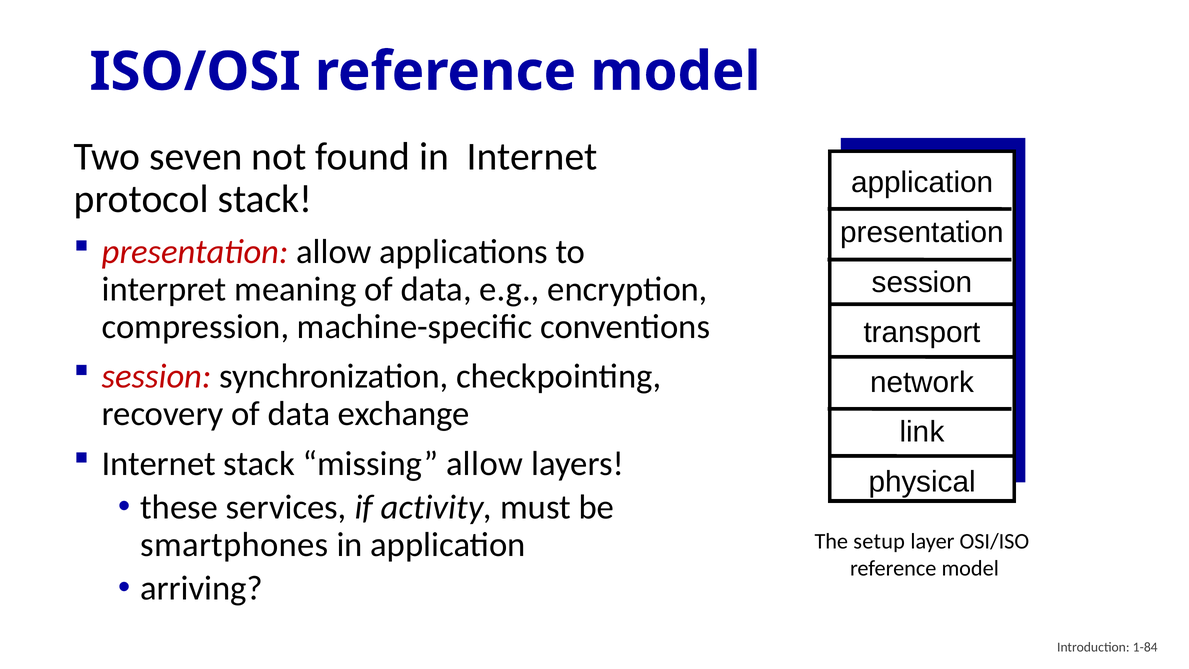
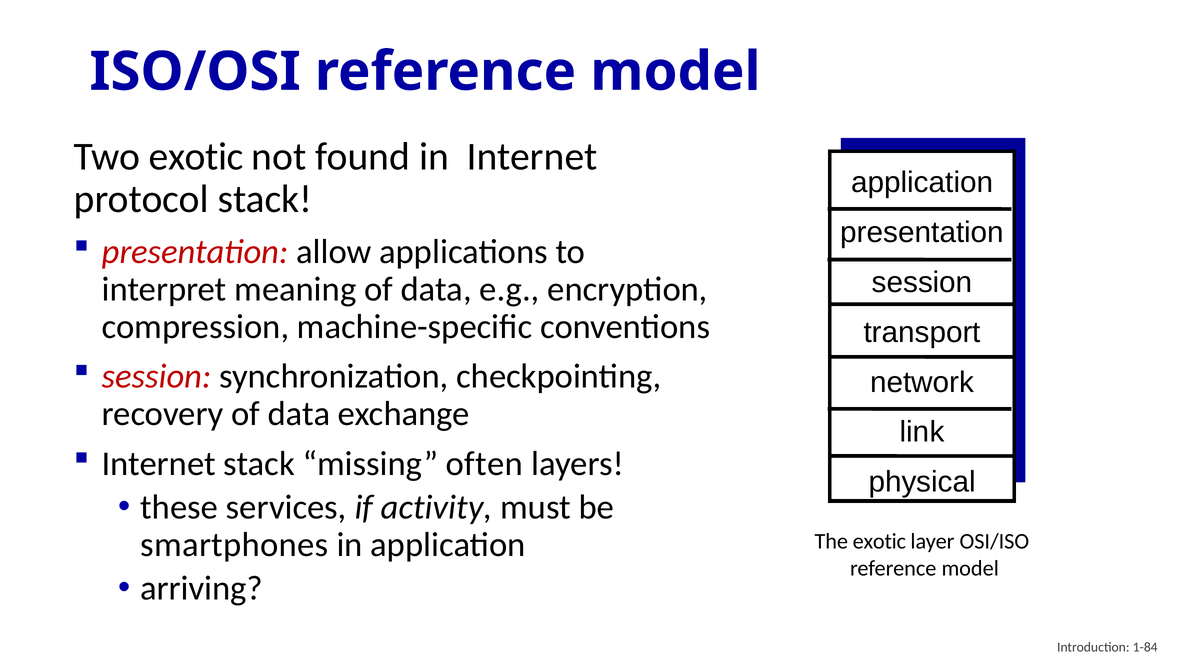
Two seven: seven -> exotic (196, 156)
missing allow: allow -> often (484, 464)
The setup: setup -> exotic (879, 541)
